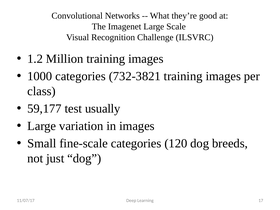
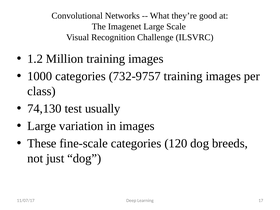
732-3821: 732-3821 -> 732-9757 (135, 76)
59,177: 59,177 -> 74,130 (44, 109)
Small: Small -> These (42, 143)
